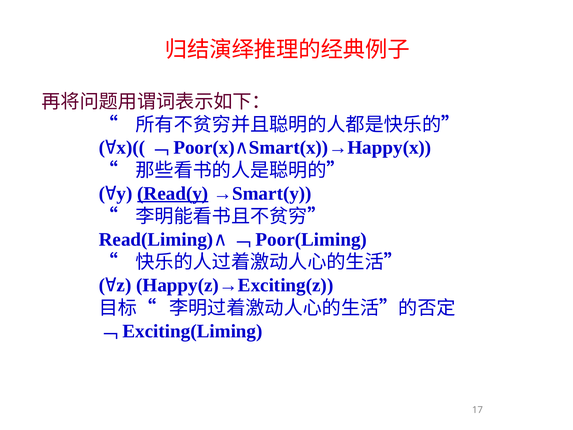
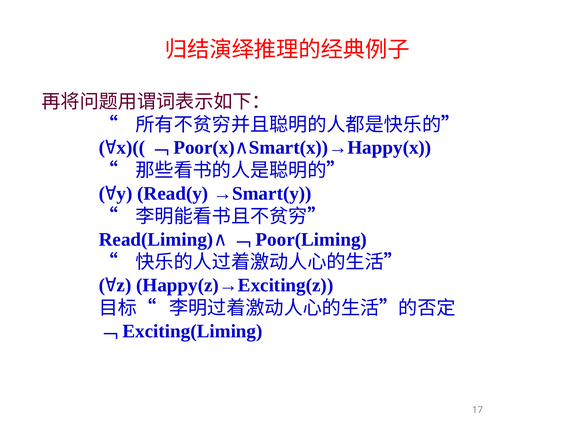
Read(y underline: present -> none (173, 193)
